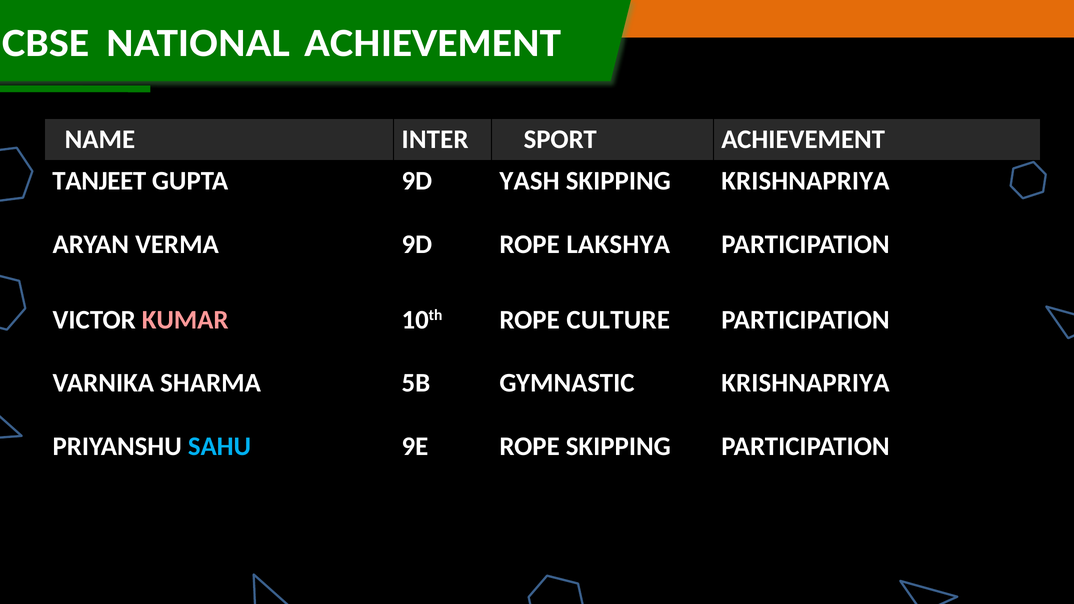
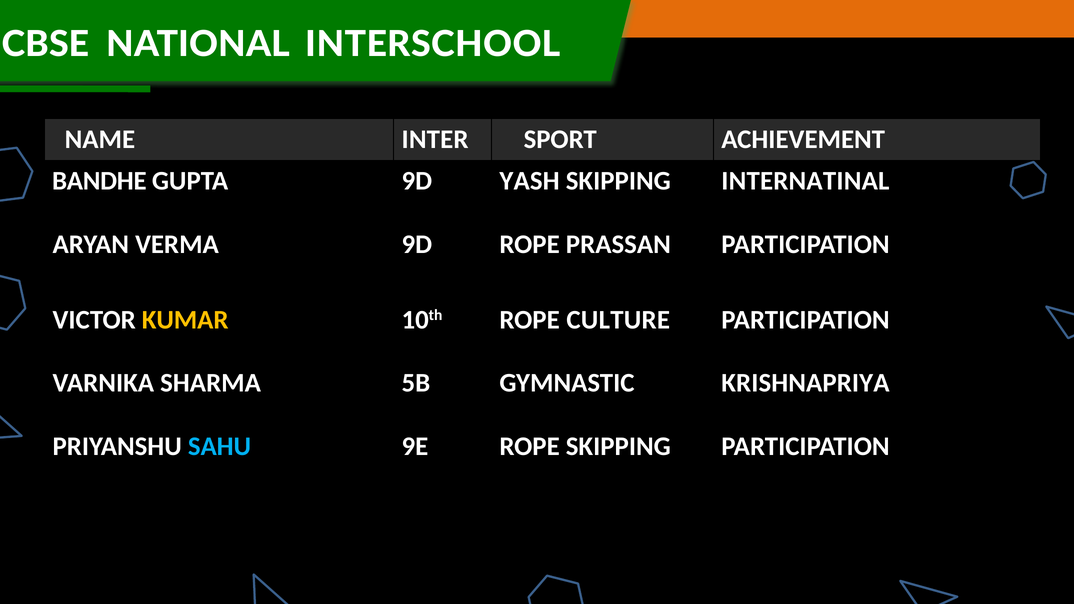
NATIONAL ACHIEVEMENT: ACHIEVEMENT -> INTERSCHOOL (433, 44)
TANJEET: TANJEET -> BANDHE (99, 181)
SKIPPING KRISHNAPRIYA: KRISHNAPRIYA -> INTERNATINAL (805, 181)
LAKSHYA: LAKSHYA -> PRASSAN (618, 245)
KUMAR colour: pink -> yellow (185, 320)
